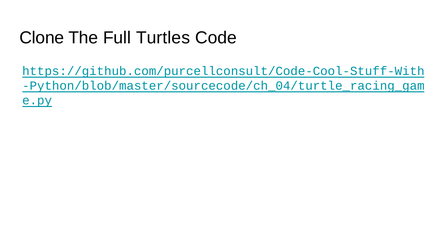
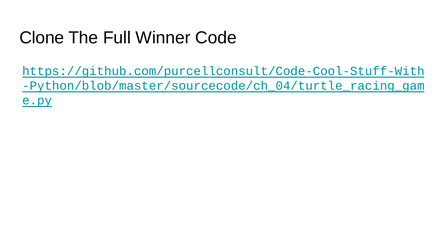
Turtles: Turtles -> Winner (163, 38)
